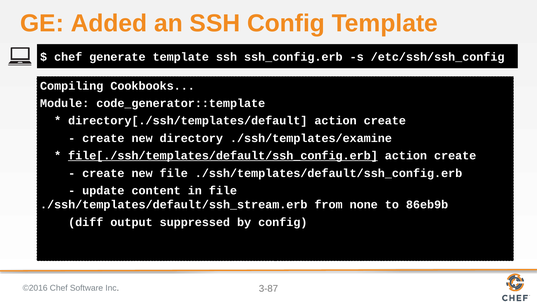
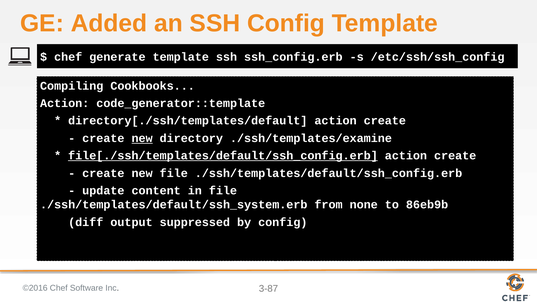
Module: Module -> Action (65, 103)
new underline: none -> present (142, 138)
./ssh/templates/default/ssh_stream.erb: ./ssh/templates/default/ssh_stream.erb -> ./ssh/templates/default/ssh_system.erb (174, 205)
